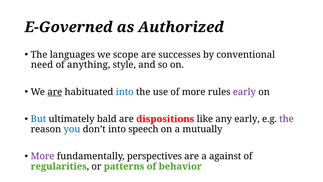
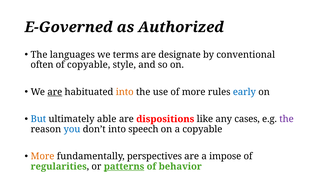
scope: scope -> terms (126, 55)
successes: successes -> designate (180, 55)
need: need -> often (42, 65)
of anything: anything -> copyable (89, 65)
into colour: blue -> orange (125, 92)
early colour: purple -> blue (244, 92)
bald: bald -> able (107, 119)
any early: early -> cases (247, 119)
a mutually: mutually -> copyable (202, 129)
More colour: purple -> orange (43, 156)
against: against -> impose (225, 156)
patterns underline: none -> present (124, 166)
